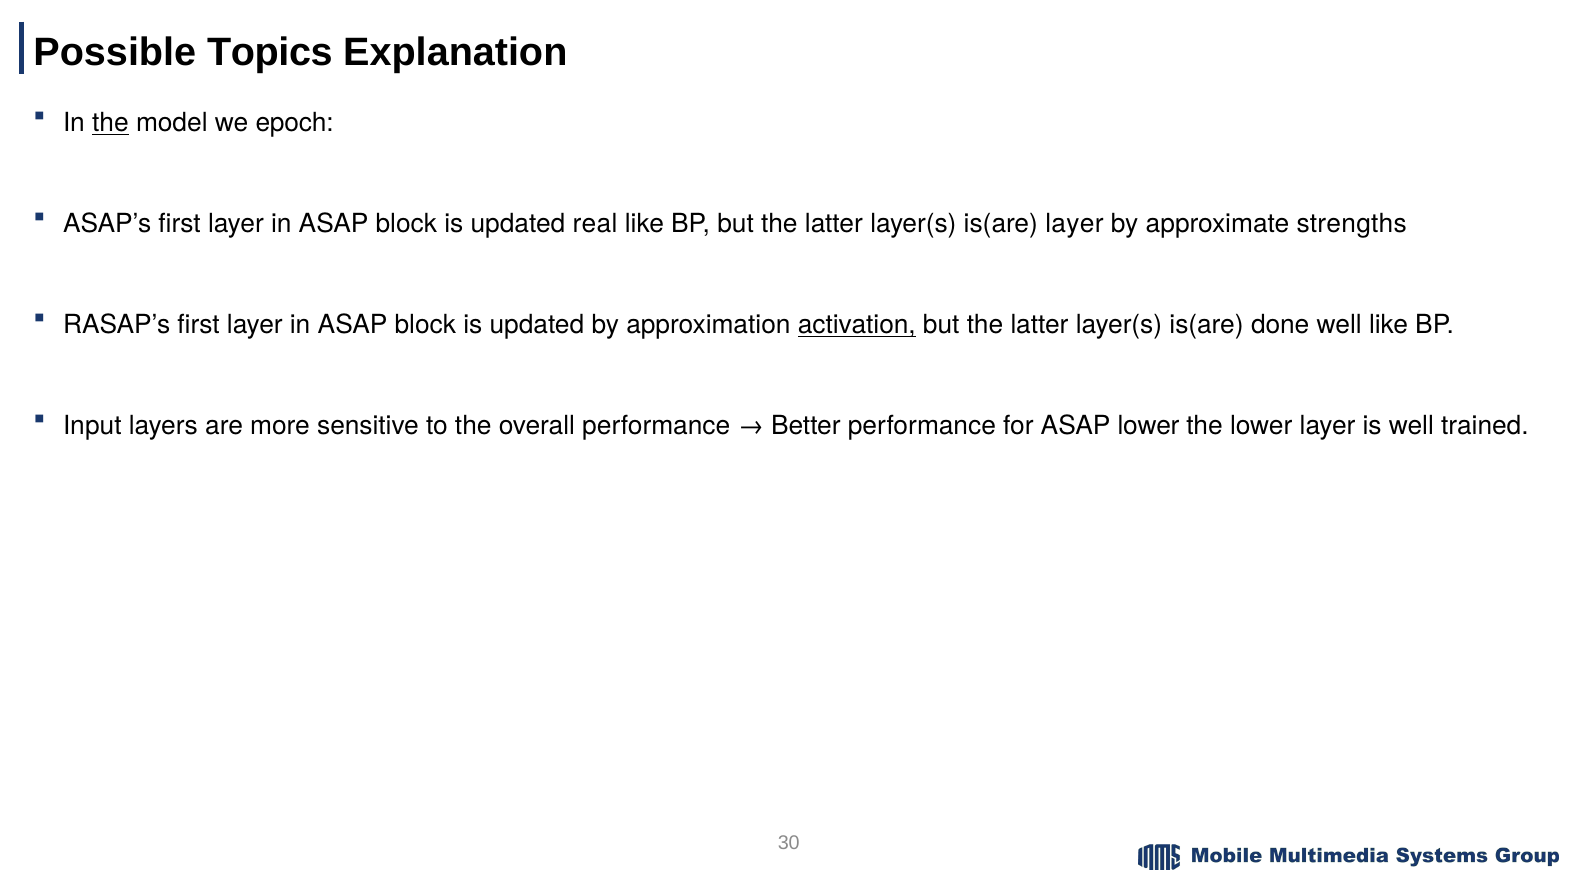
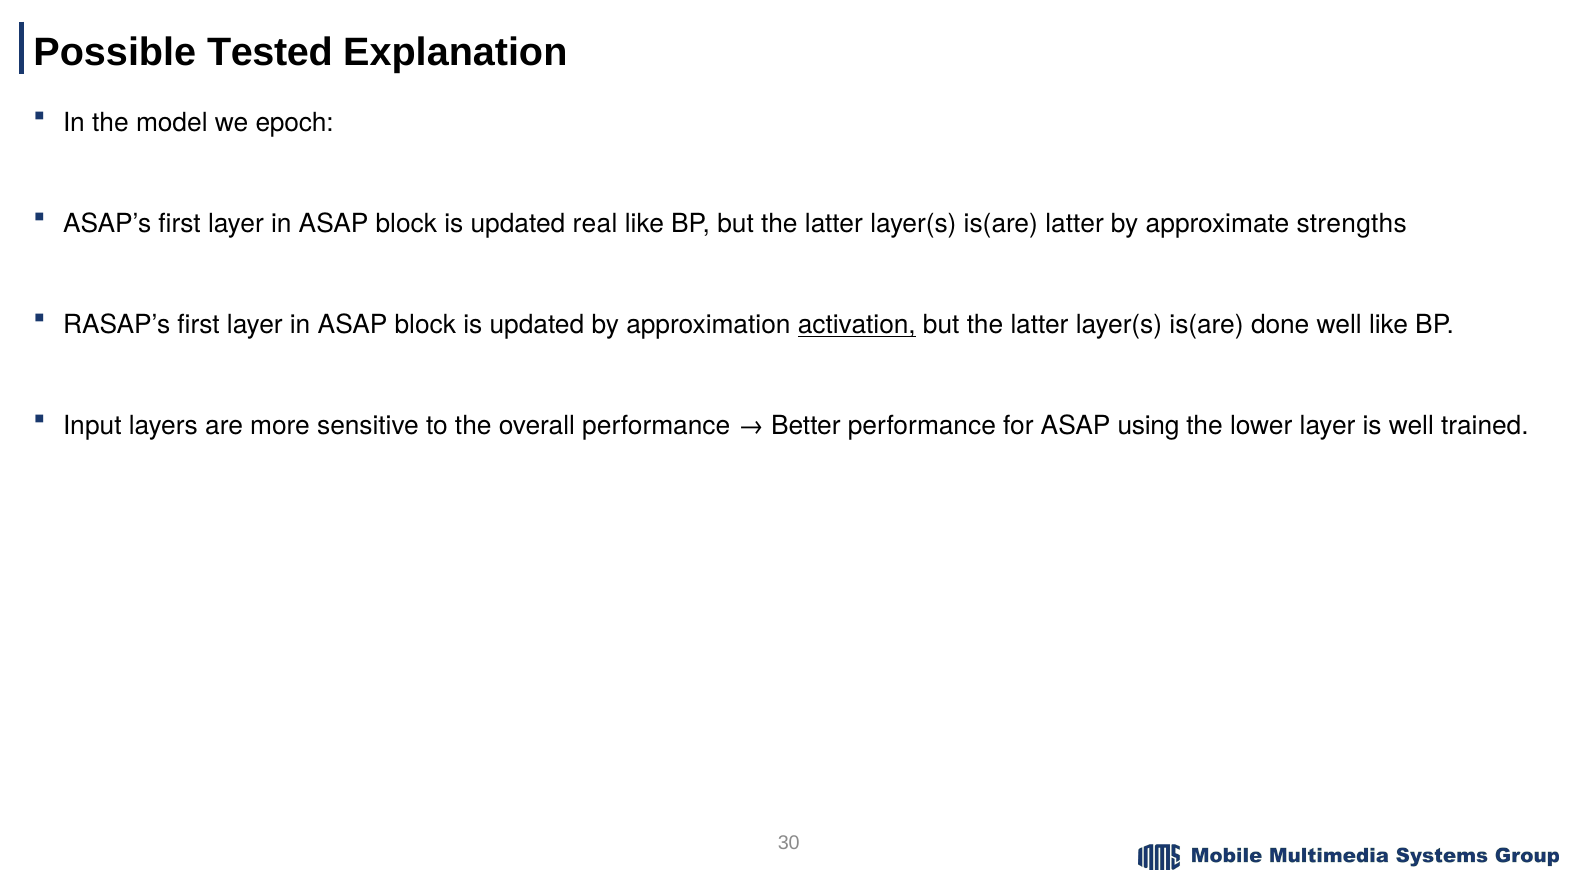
Topics: Topics -> Tested (270, 52)
the underline: present -> none (110, 123)
is(are layer: layer -> latter (1075, 224)
ASAP lower: lower -> using (1149, 426)
